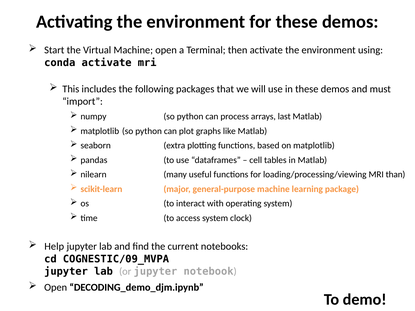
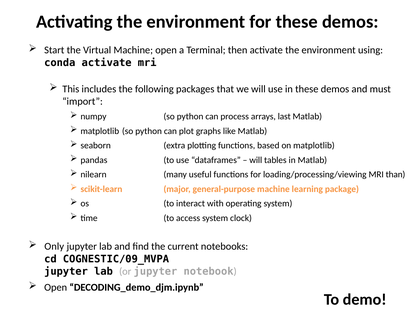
cell: cell -> will (256, 160)
Help: Help -> Only (54, 247)
